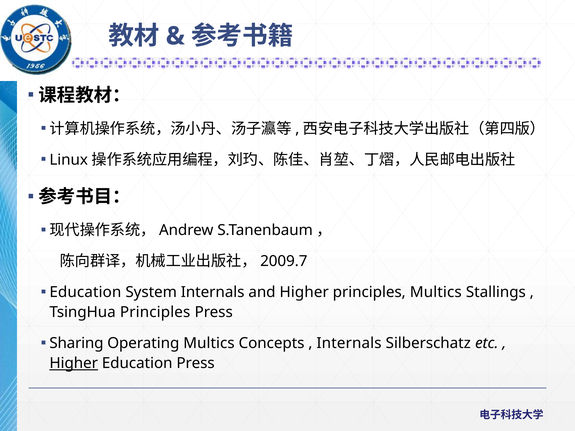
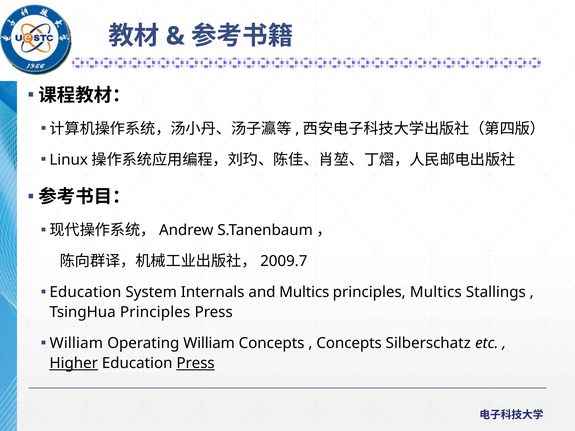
and Higher: Higher -> Multics (304, 292)
Sharing: Sharing -> William (76, 343)
Operating Multics: Multics -> William (209, 343)
Internals: Internals -> Concepts (349, 343)
Press underline: none -> present (196, 363)
